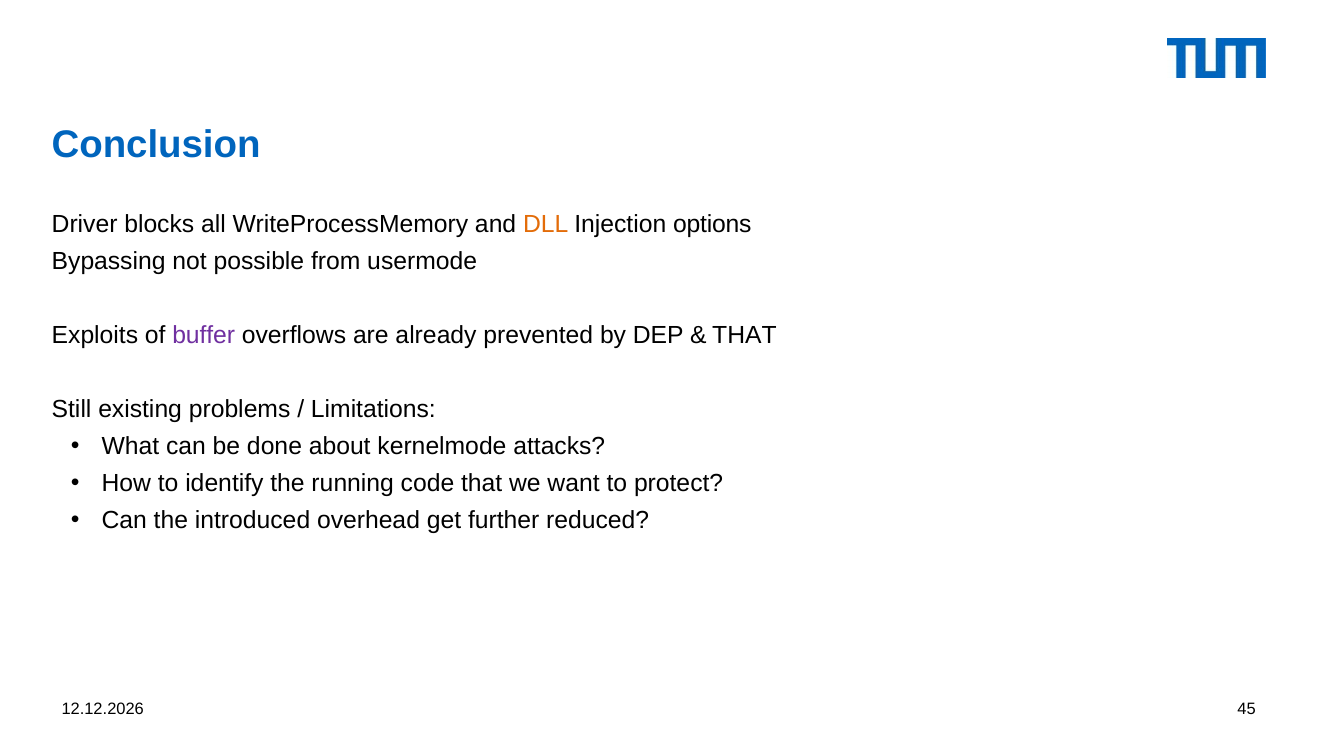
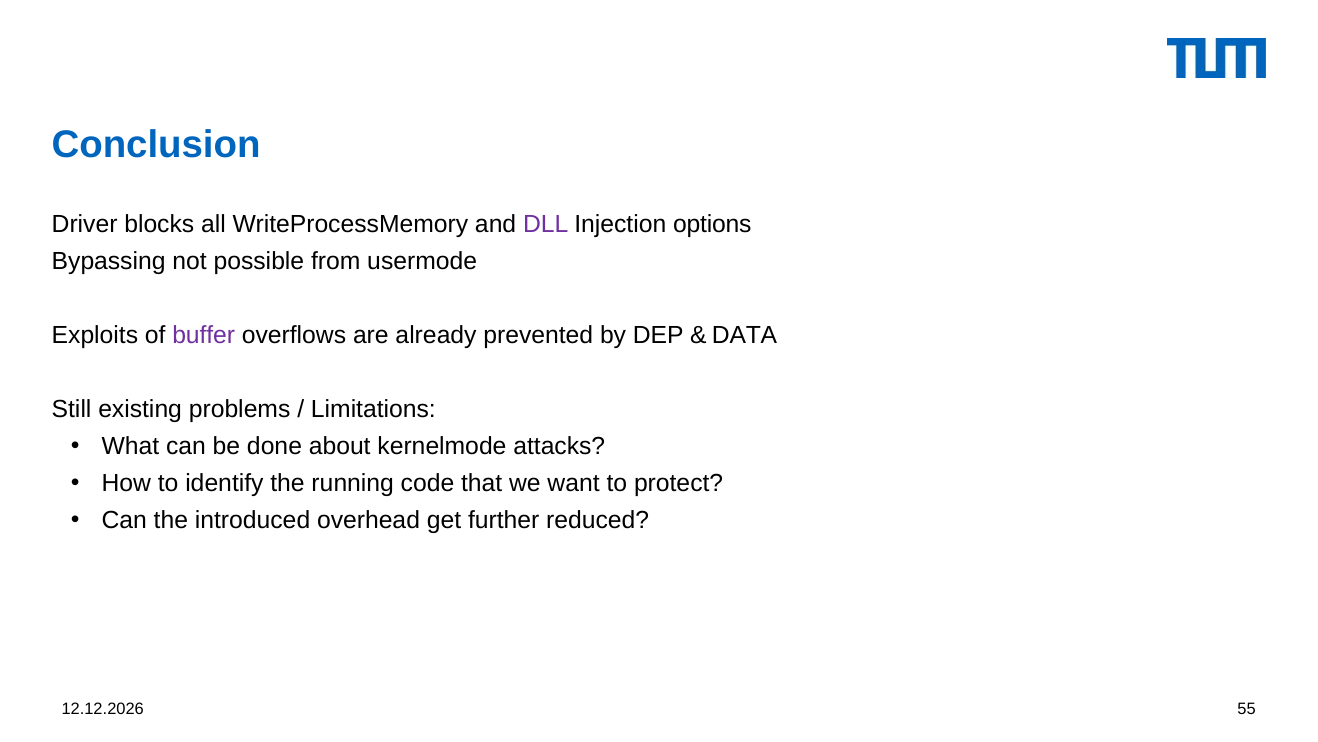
DLL colour: orange -> purple (546, 224)
THAT: THAT -> DATA (745, 335)
45: 45 -> 55 (1247, 708)
